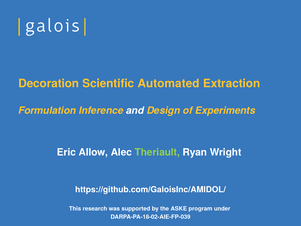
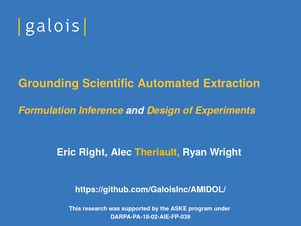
Decoration: Decoration -> Grounding (49, 83)
Allow: Allow -> Right (93, 152)
Theriault colour: light green -> yellow (157, 152)
